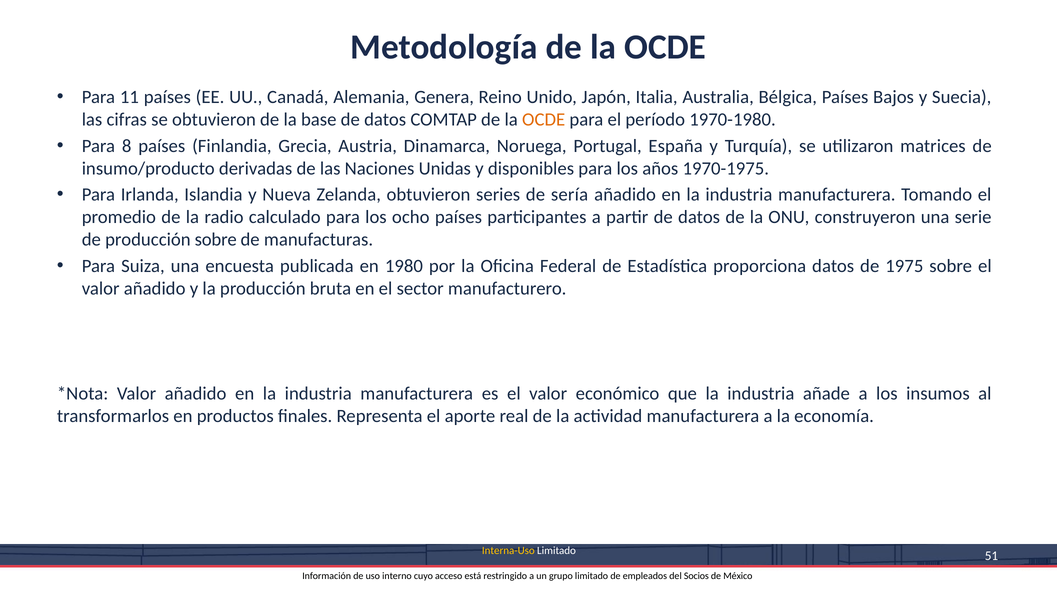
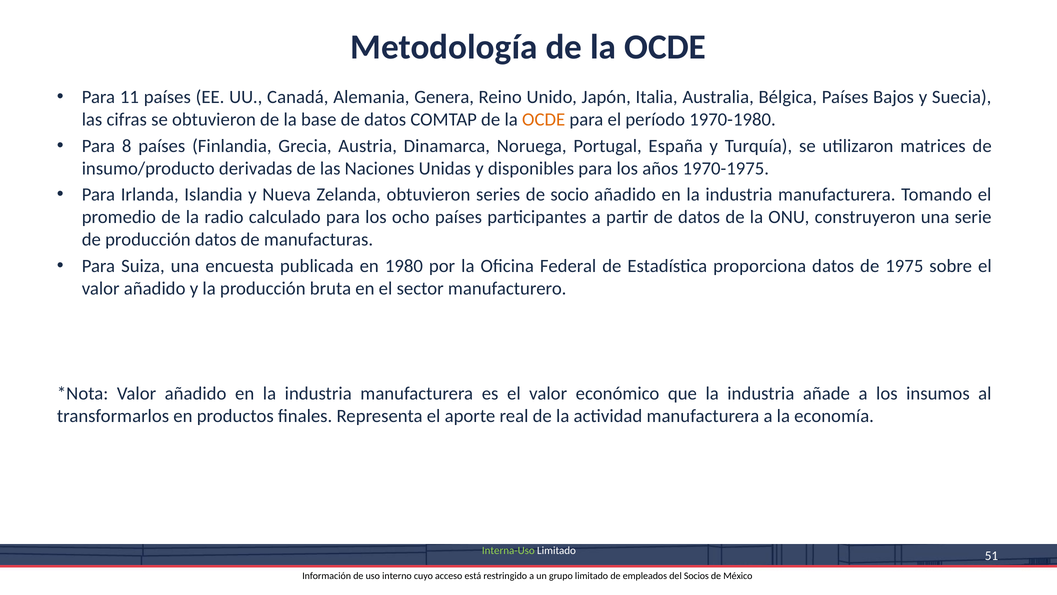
sería: sería -> socio (570, 195)
producción sobre: sobre -> datos (216, 240)
Interna-Uso colour: yellow -> light green (508, 550)
